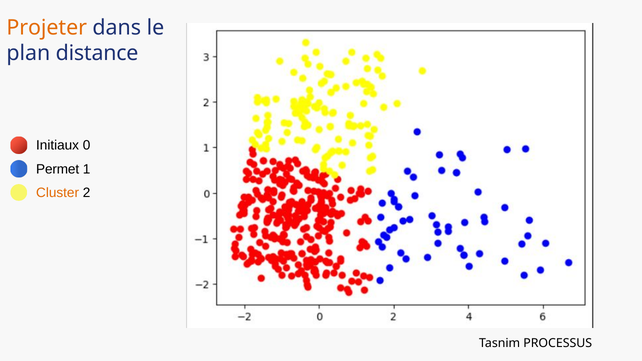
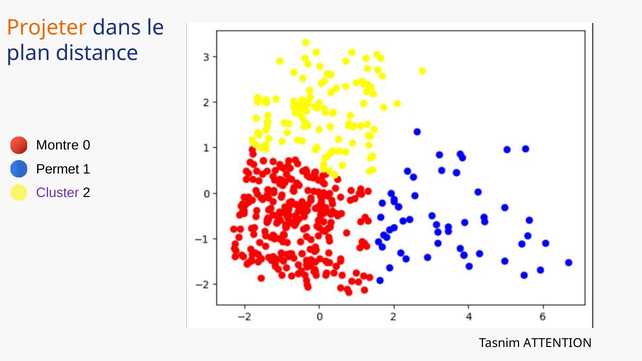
Initiaux: Initiaux -> Montre (58, 146)
Cluster colour: orange -> purple (58, 193)
PROCESSUS: PROCESSUS -> ATTENTION (558, 343)
